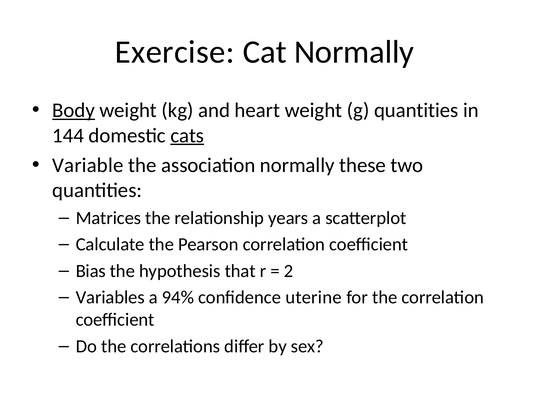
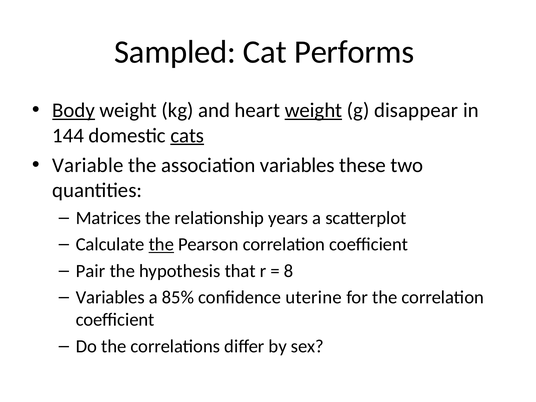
Exercise: Exercise -> Sampled (175, 52)
Cat Normally: Normally -> Performs (354, 52)
weight underline: none -> present (314, 110)
g quantities: quantities -> disappear (416, 110)
association normally: normally -> variables (297, 165)
the underline: none -> present (161, 245)
Bias: Bias -> Pair (91, 271)
2: 2 -> 8 (289, 271)
94%: 94% -> 85% (178, 298)
